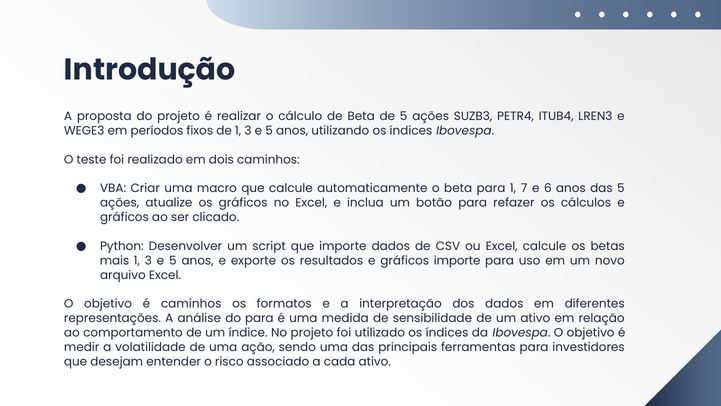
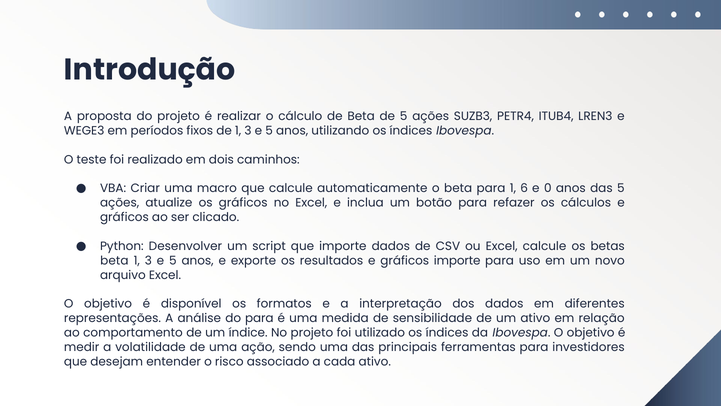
7: 7 -> 6 (524, 188)
6: 6 -> 0 (548, 188)
mais: mais -> beta (114, 260)
é caminhos: caminhos -> disponível (191, 304)
